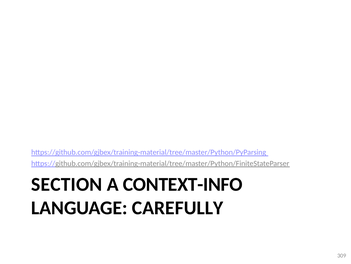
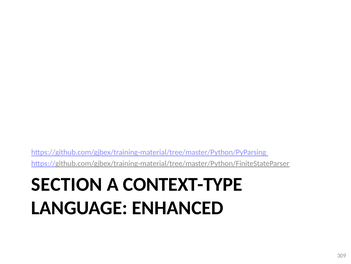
CONTEXT-INFO: CONTEXT-INFO -> CONTEXT-TYPE (183, 184)
CAREFULLY: CAREFULLY -> ENHANCED (178, 207)
